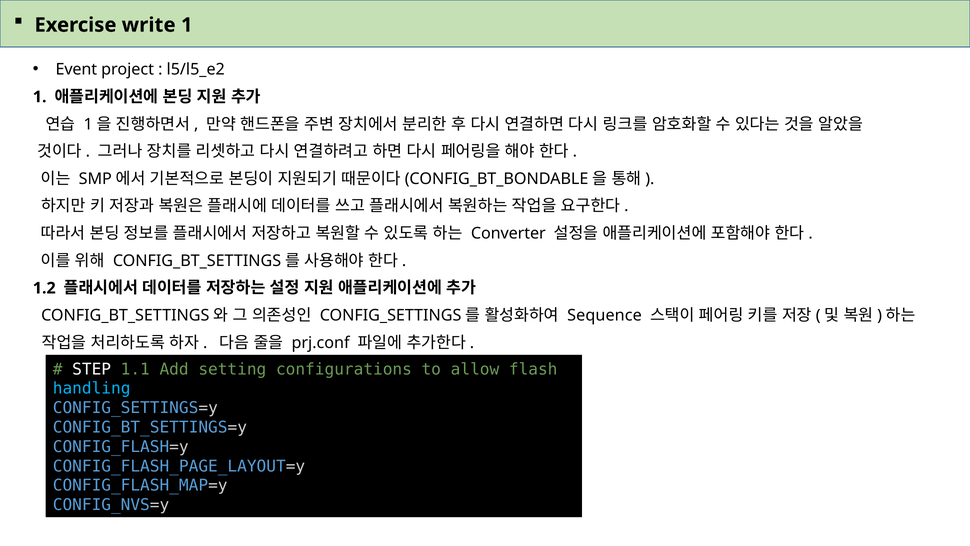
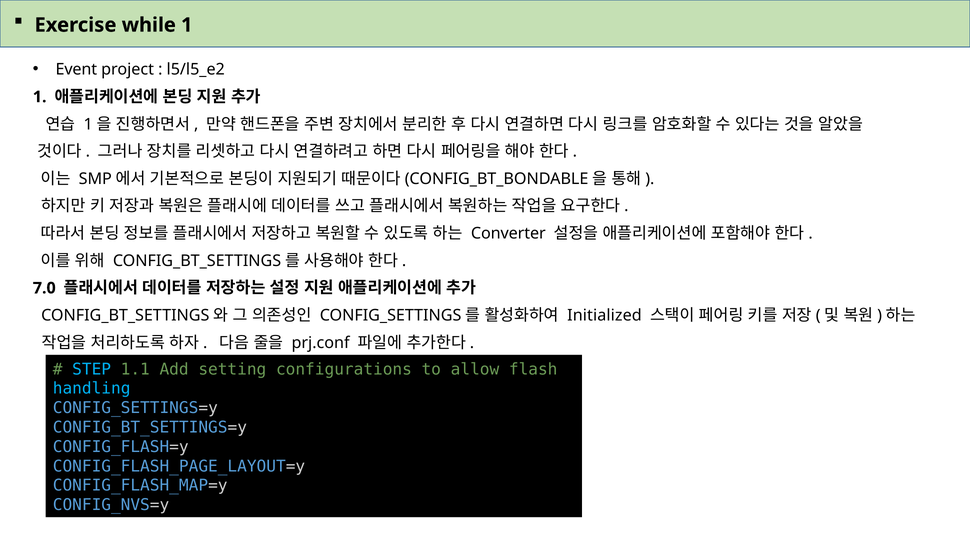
write: write -> while (149, 25)
1.2: 1.2 -> 7.0 (44, 288)
Sequence: Sequence -> Initialized (605, 315)
STEP colour: white -> light blue (92, 369)
